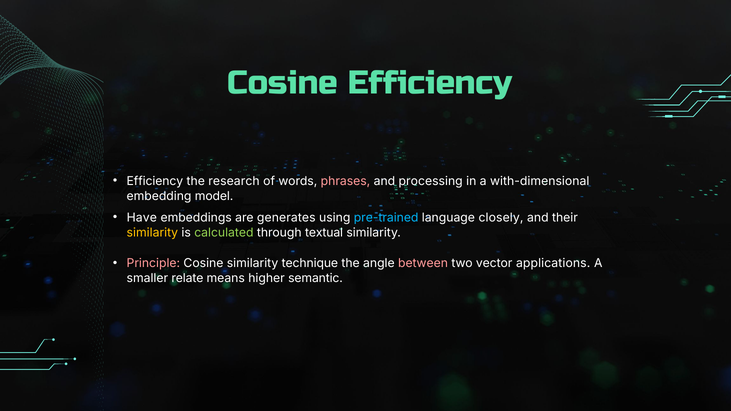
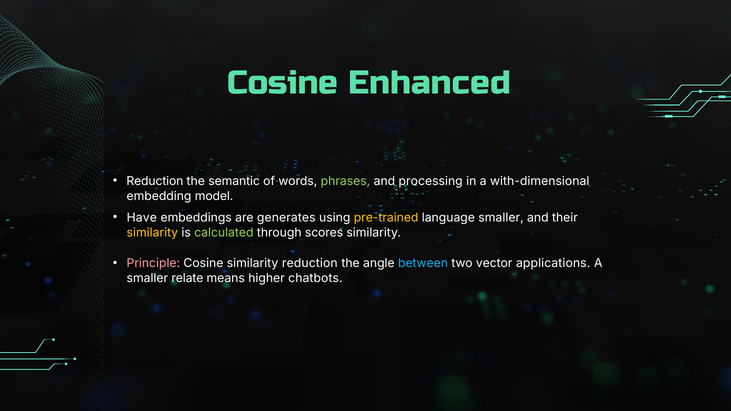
Cosine Efficiency: Efficiency -> Enhanced (430, 83)
Efficiency: Efficiency -> Reduction (155, 181)
research: research -> semantic (234, 181)
phrases colour: pink -> light green (345, 181)
pre-trained colour: light blue -> yellow (386, 218)
language closely: closely -> smaller (501, 218)
textual: textual -> scores (324, 233)
similarity technique: technique -> reduction (310, 263)
between colour: pink -> light blue (423, 263)
semantic: semantic -> chatbots (315, 279)
